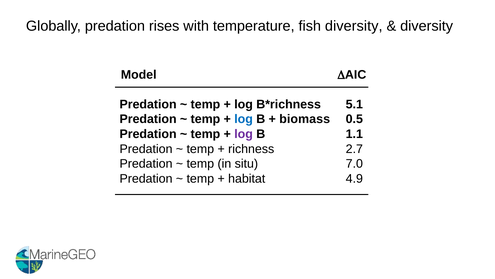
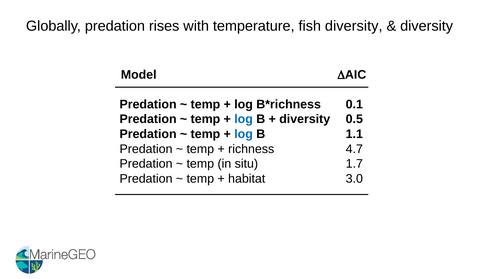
5.1: 5.1 -> 0.1 (354, 104)
biomass: biomass -> diversity (305, 119)
log colour: purple -> blue (244, 134)
2.7: 2.7 -> 4.7 (354, 149)
7.0: 7.0 -> 1.7 (354, 164)
4.9: 4.9 -> 3.0 (354, 178)
